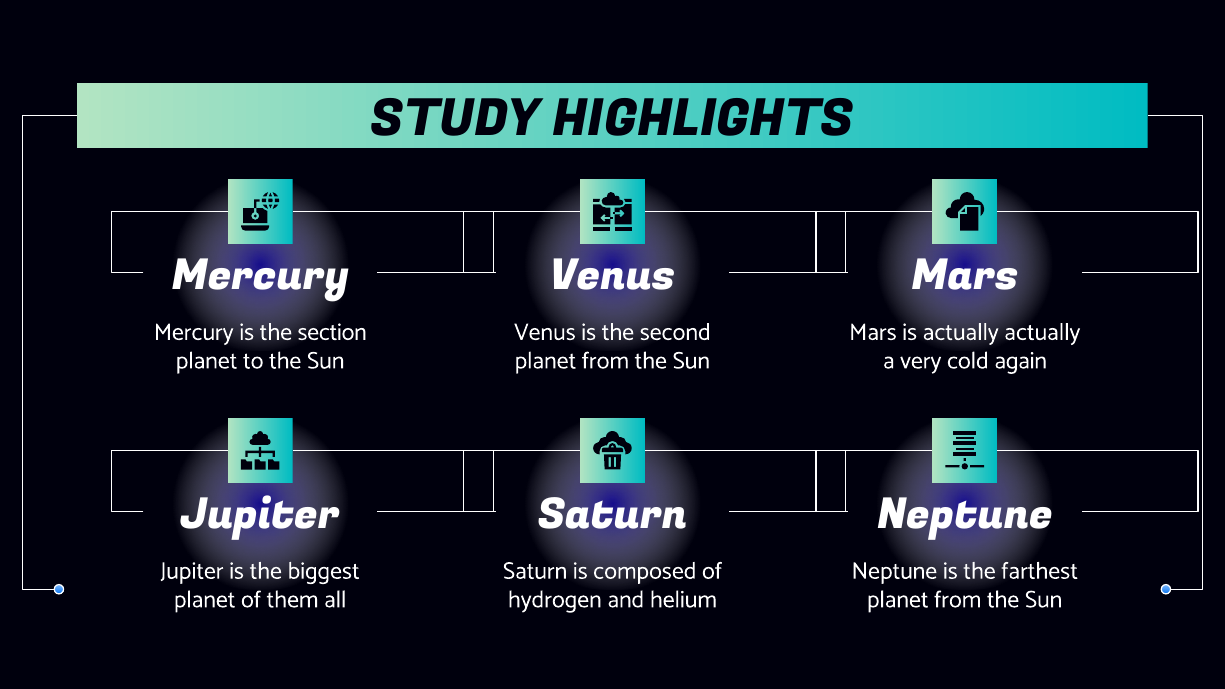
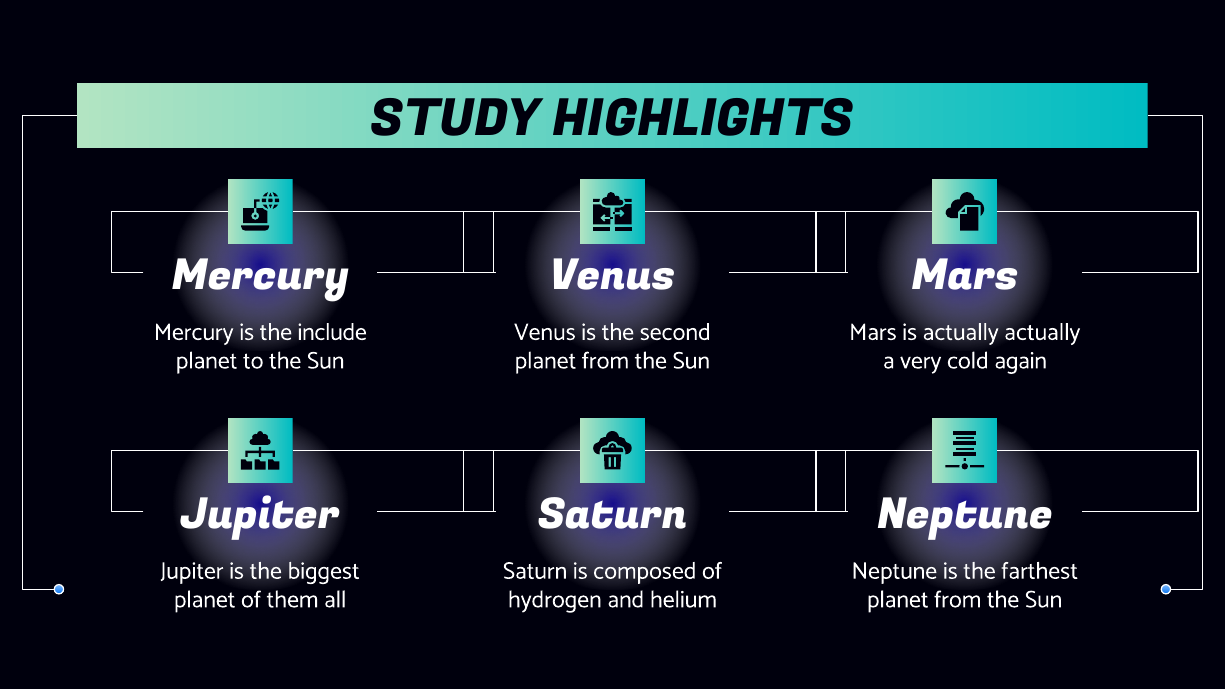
section: section -> include (332, 332)
